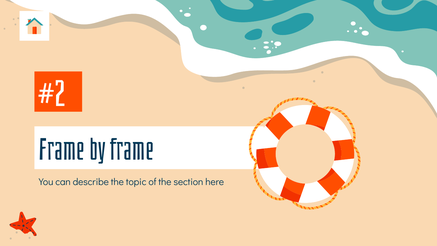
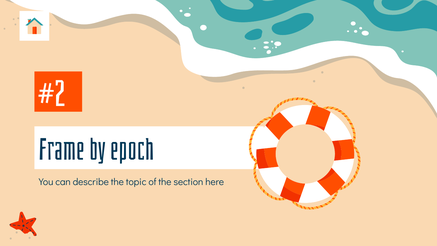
by frame: frame -> epoch (132, 150)
